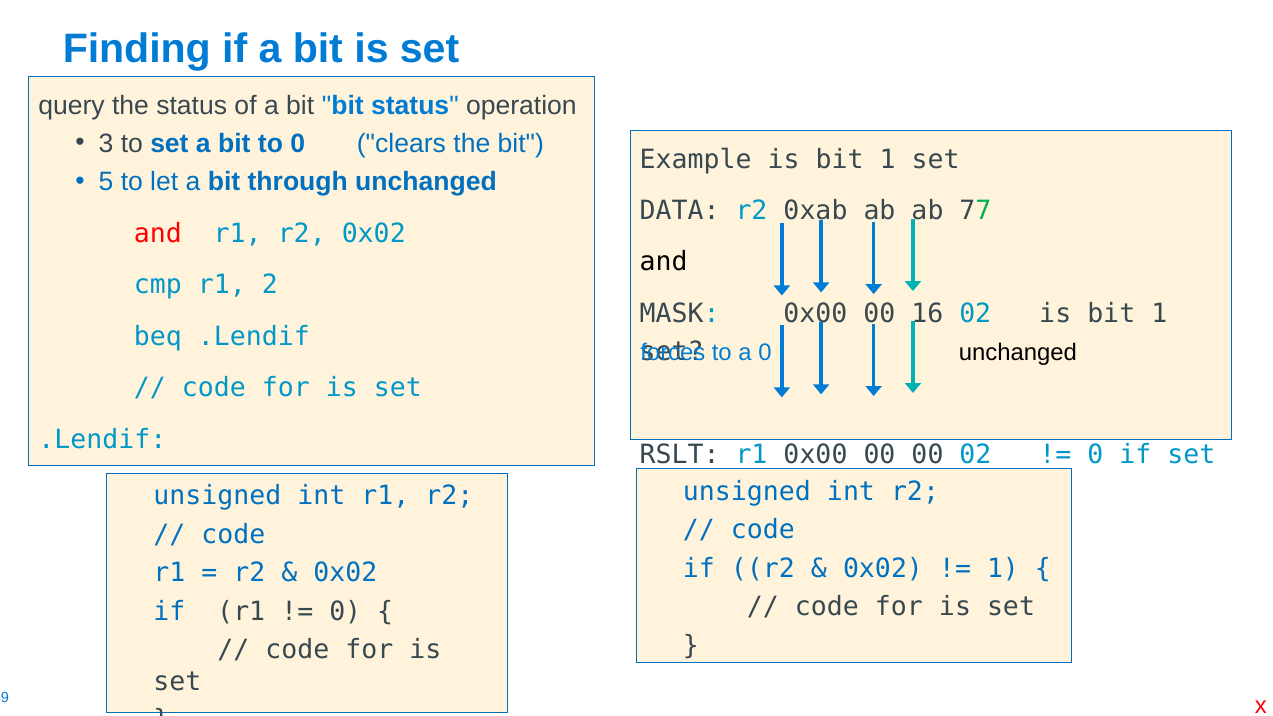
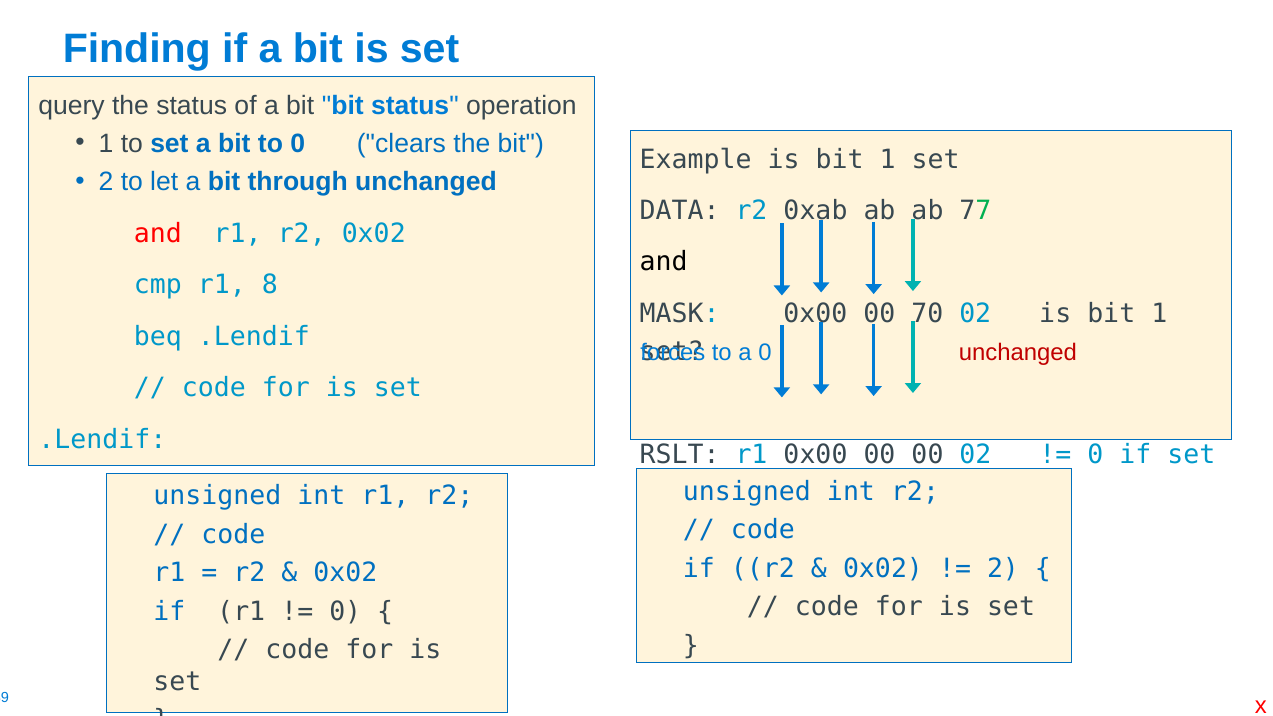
3: 3 -> 1 (106, 144)
5: 5 -> 2 (106, 182)
2: 2 -> 8 (270, 285)
16: 16 -> 70 (927, 314)
unchanged colour: black -> red (1018, 353)
1: 1 -> 2 (1003, 568)
